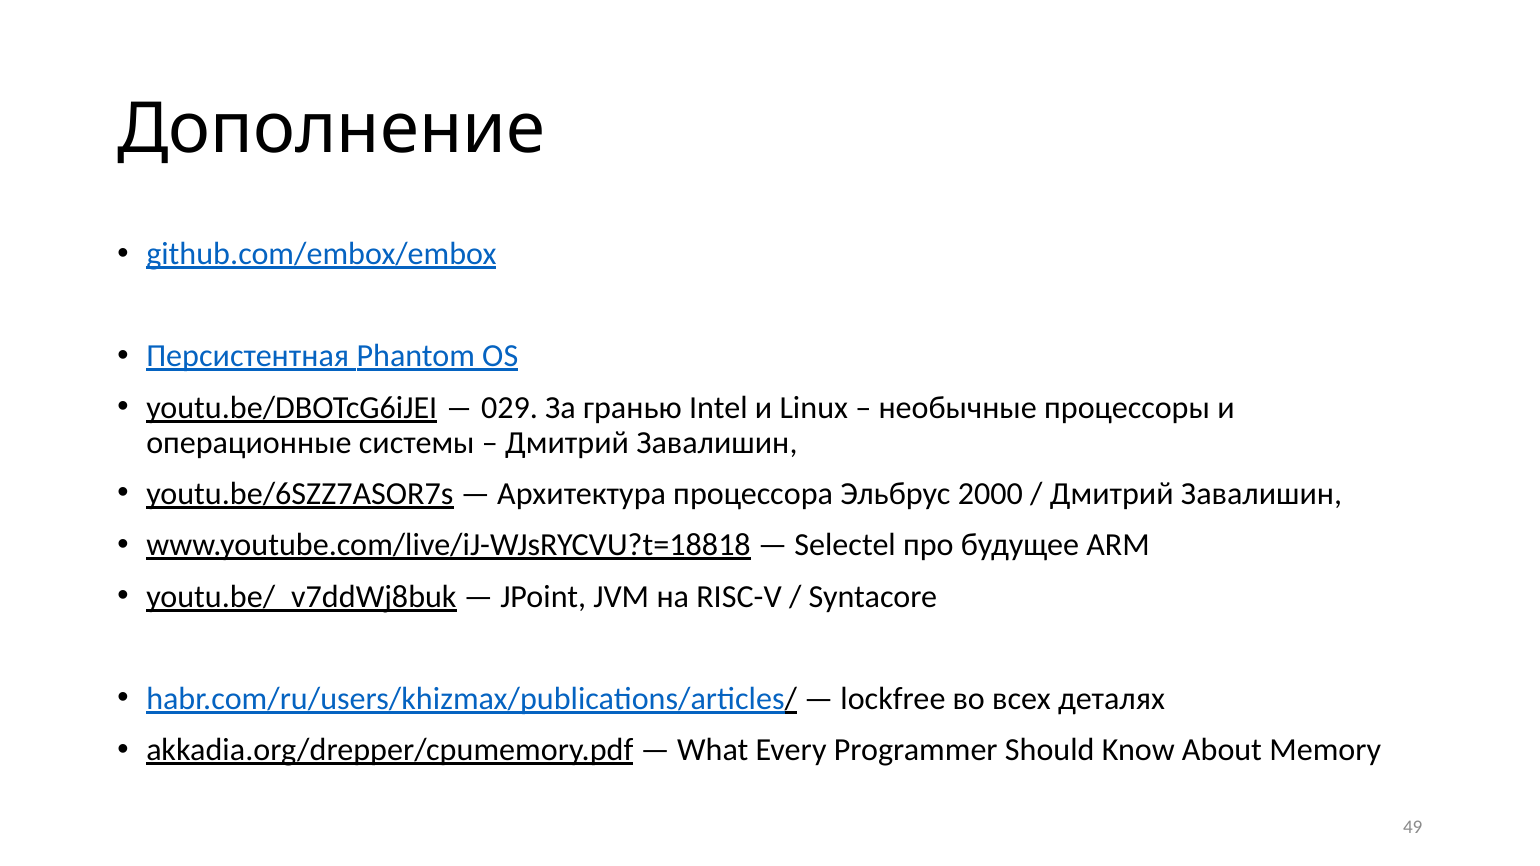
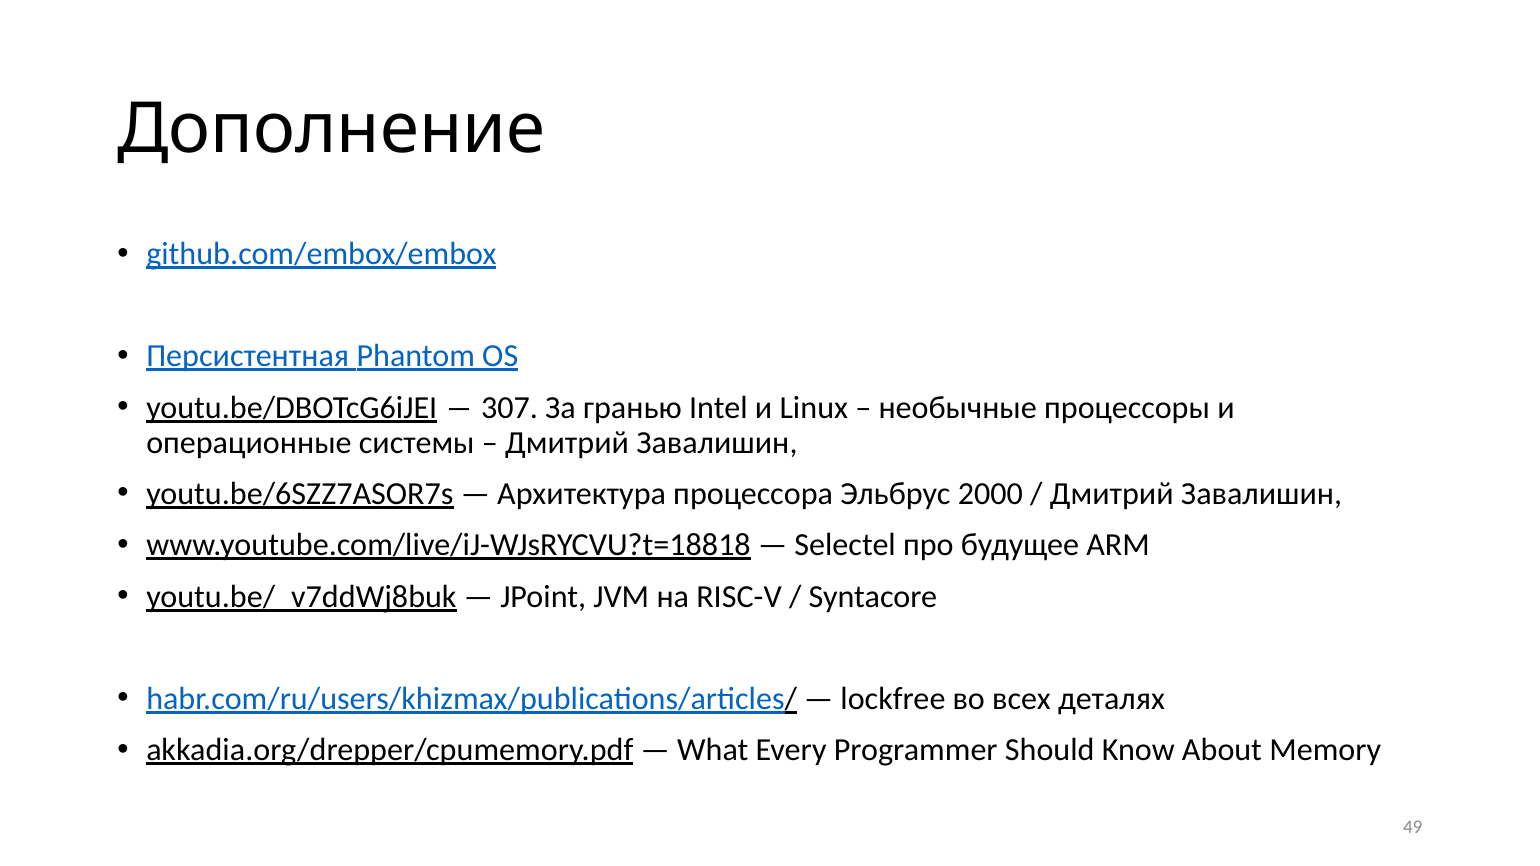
029: 029 -> 307 (509, 408)
